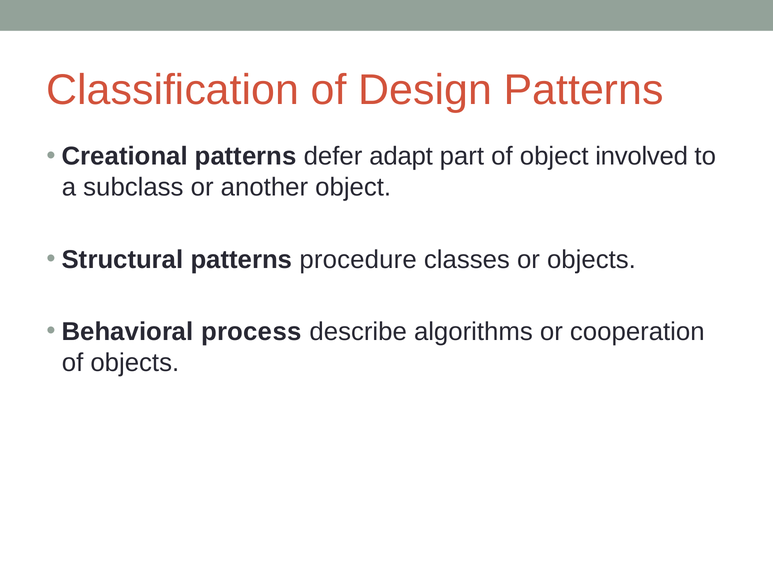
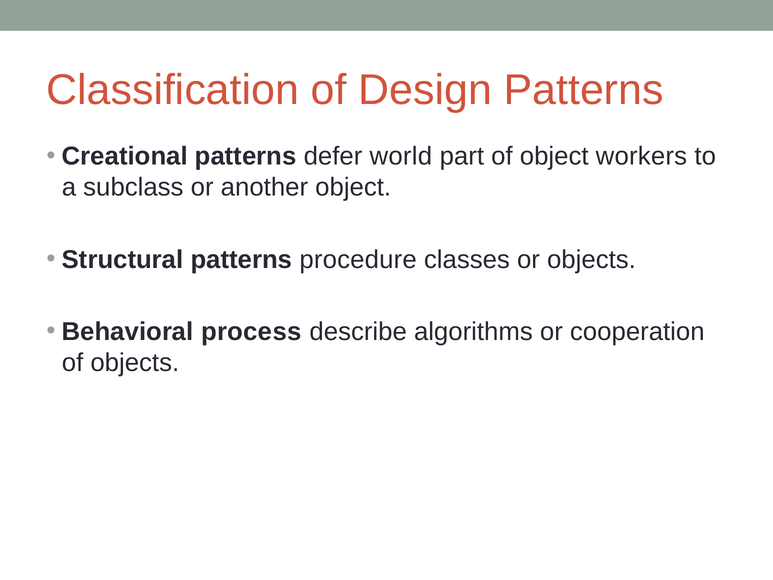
adapt: adapt -> world (401, 156)
involved: involved -> workers (641, 156)
